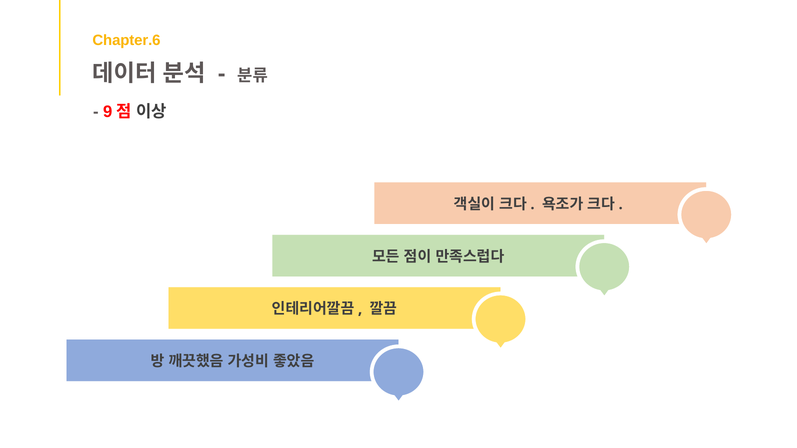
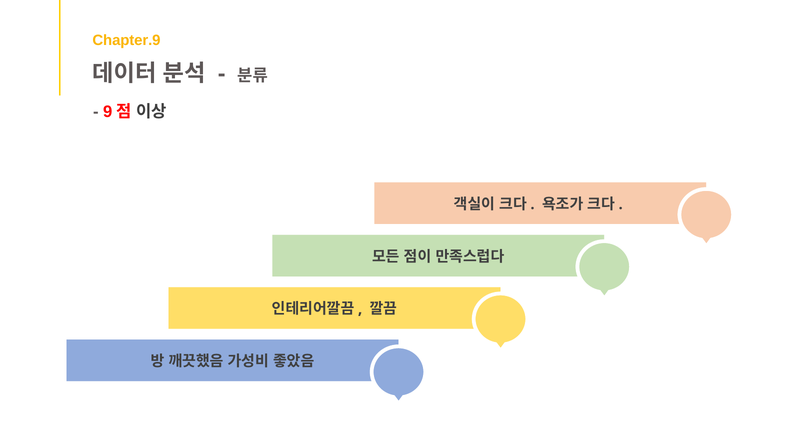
Chapter.6: Chapter.6 -> Chapter.9 (126, 40)
